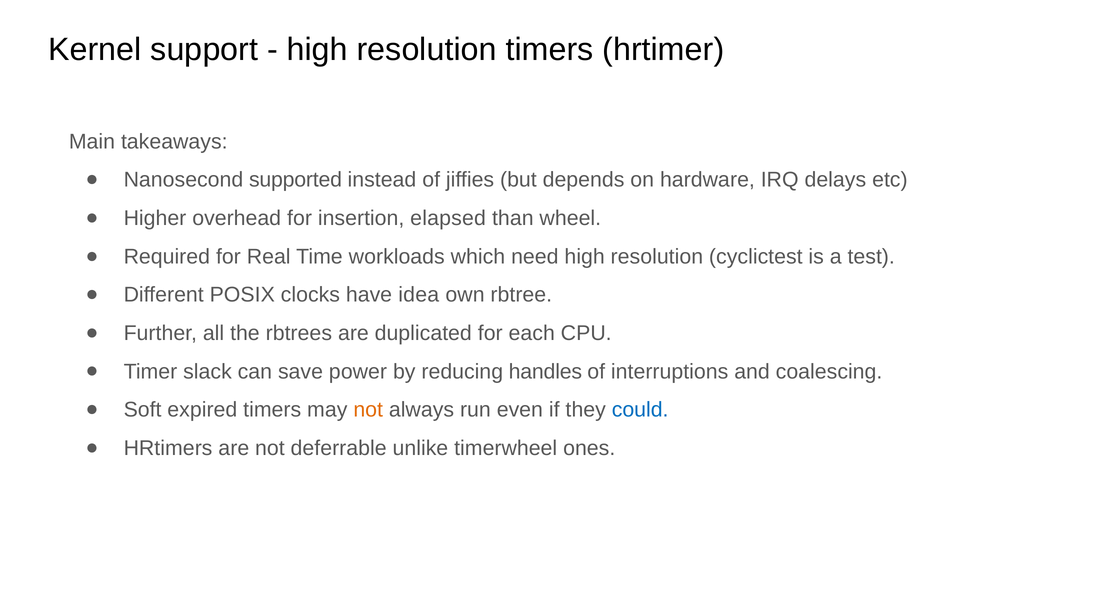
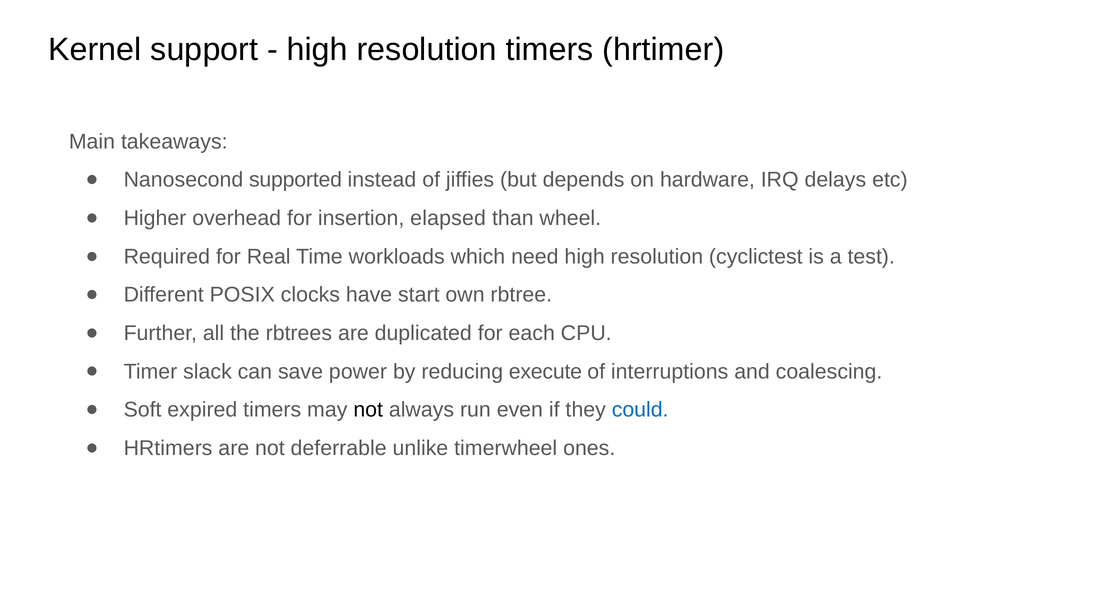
idea: idea -> start (419, 295)
handles: handles -> execute (545, 372)
not colour: orange -> black (368, 410)
